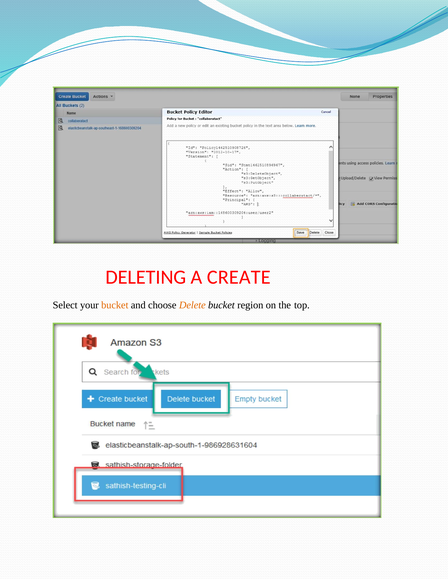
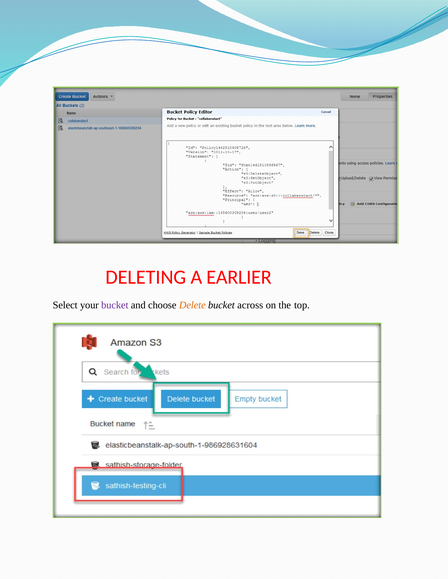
CREATE: CREATE -> EARLIER (239, 277)
bucket colour: orange -> purple (115, 306)
region: region -> across (250, 306)
